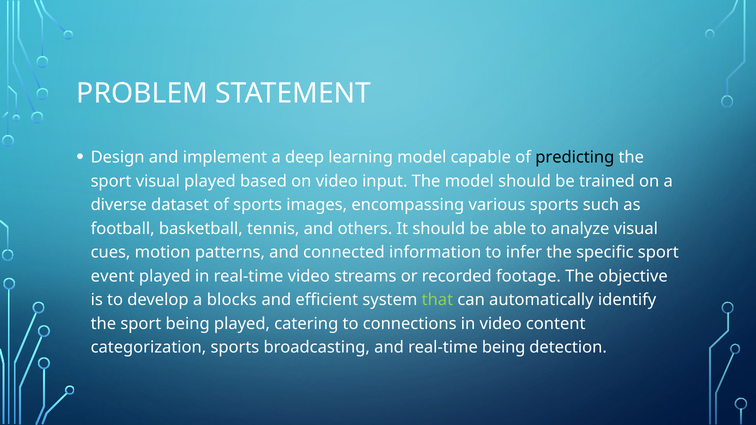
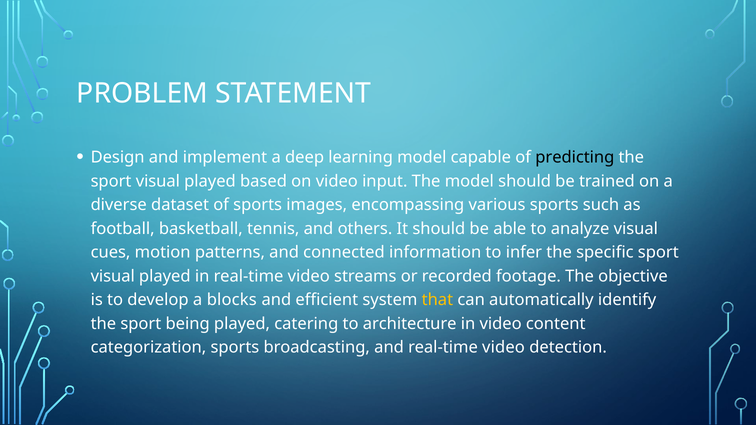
event: event -> visual (113, 276)
that colour: light green -> yellow (437, 300)
connections: connections -> architecture (410, 324)
and real-time being: being -> video (503, 348)
